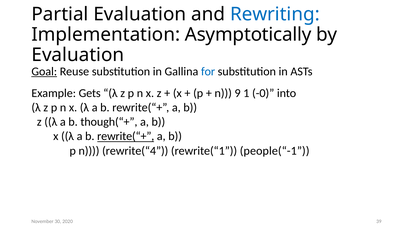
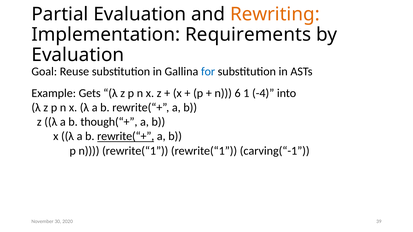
Rewriting colour: blue -> orange (275, 14)
Asymptotically: Asymptotically -> Requirements (248, 35)
Goal underline: present -> none (44, 71)
9: 9 -> 6 (238, 93)
-0: -0 -> -4 (263, 93)
n rewrite(“4: rewrite(“4 -> rewrite(“1 (135, 151)
people(“-1: people(“-1 -> carving(“-1 (275, 151)
